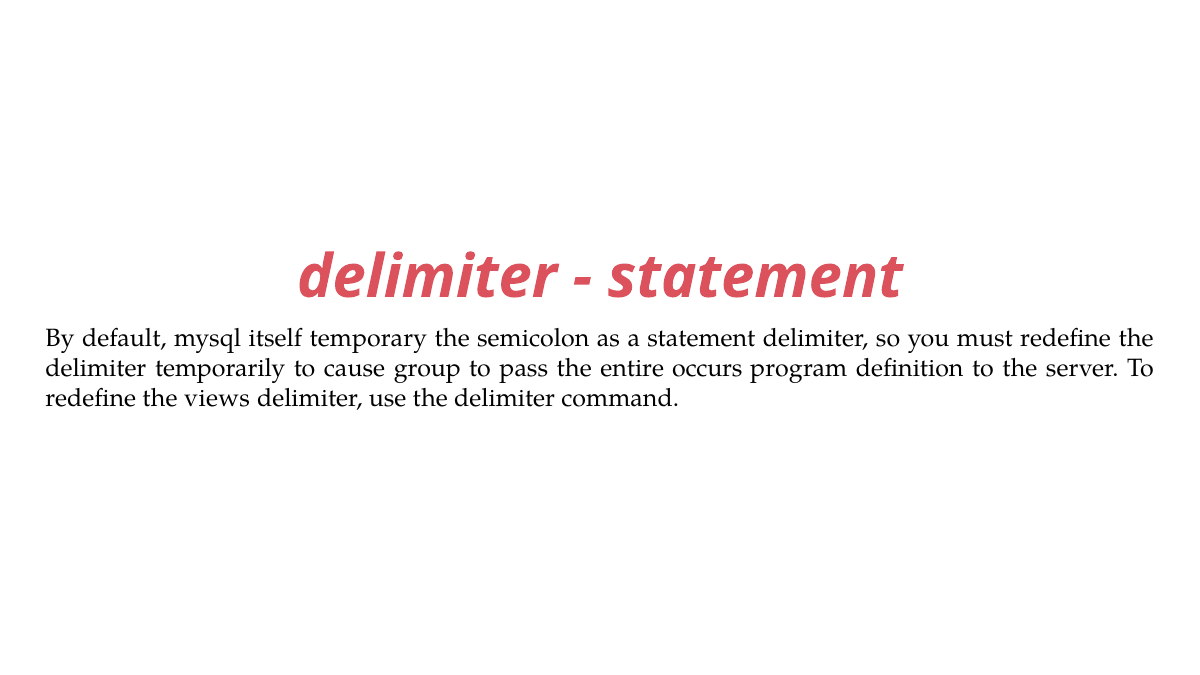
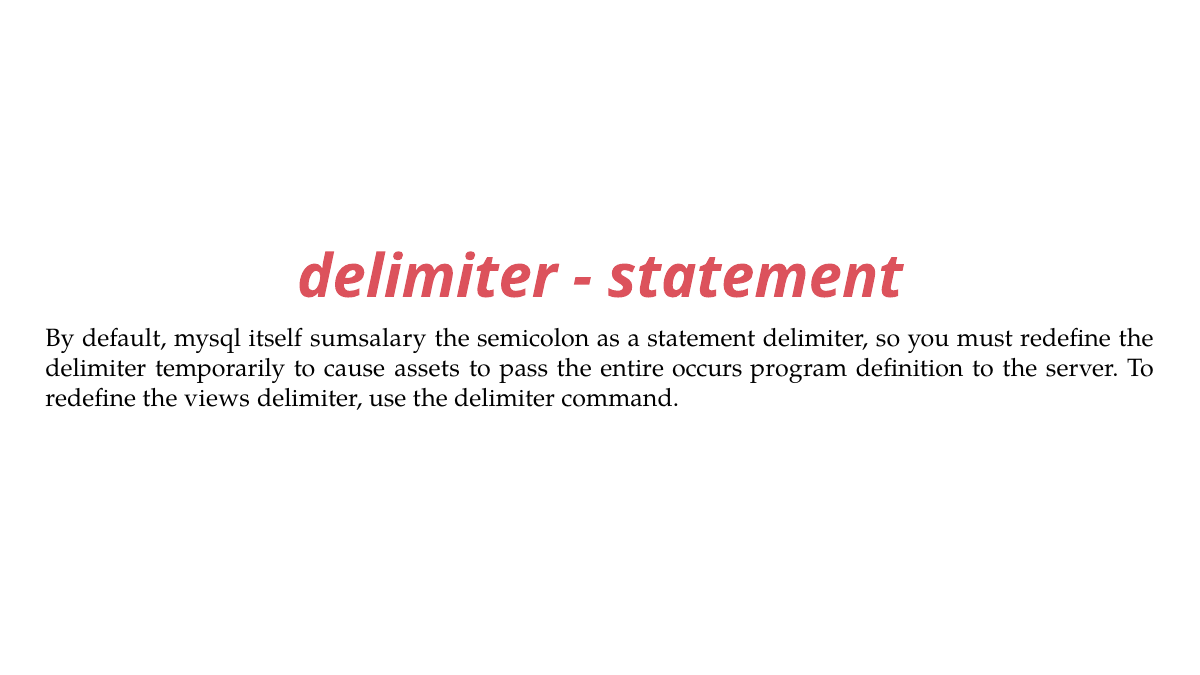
temporary: temporary -> sumsalary (368, 339)
group: group -> assets (427, 369)
